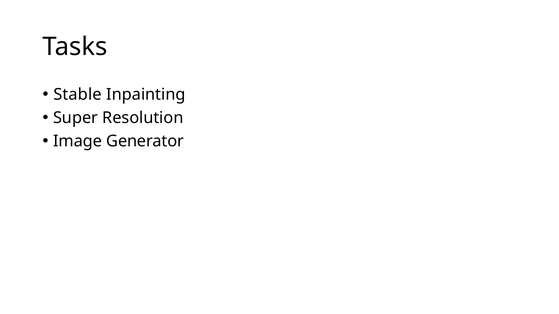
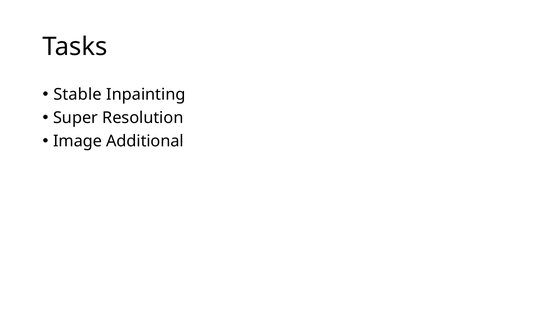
Generator: Generator -> Additional (145, 141)
